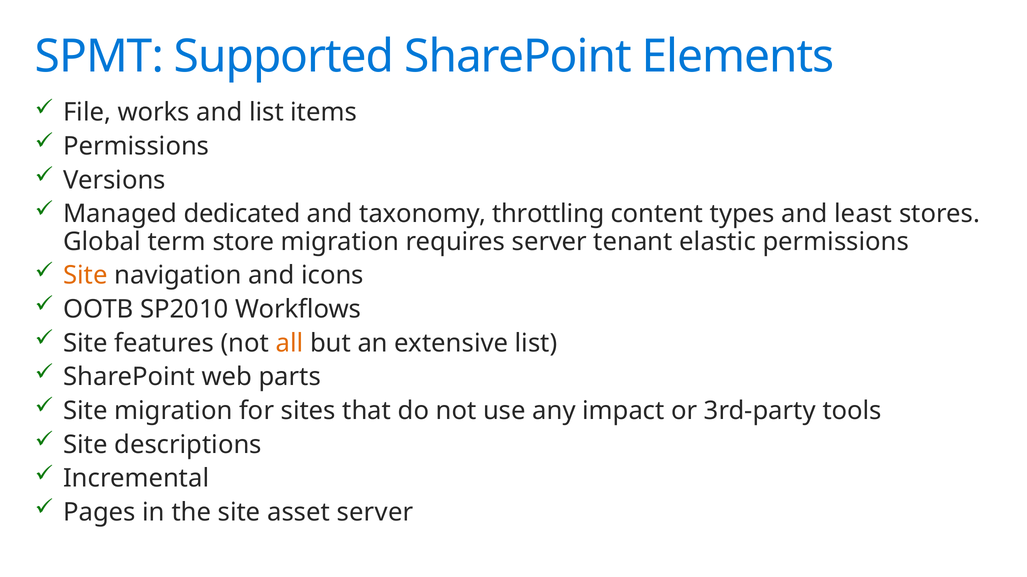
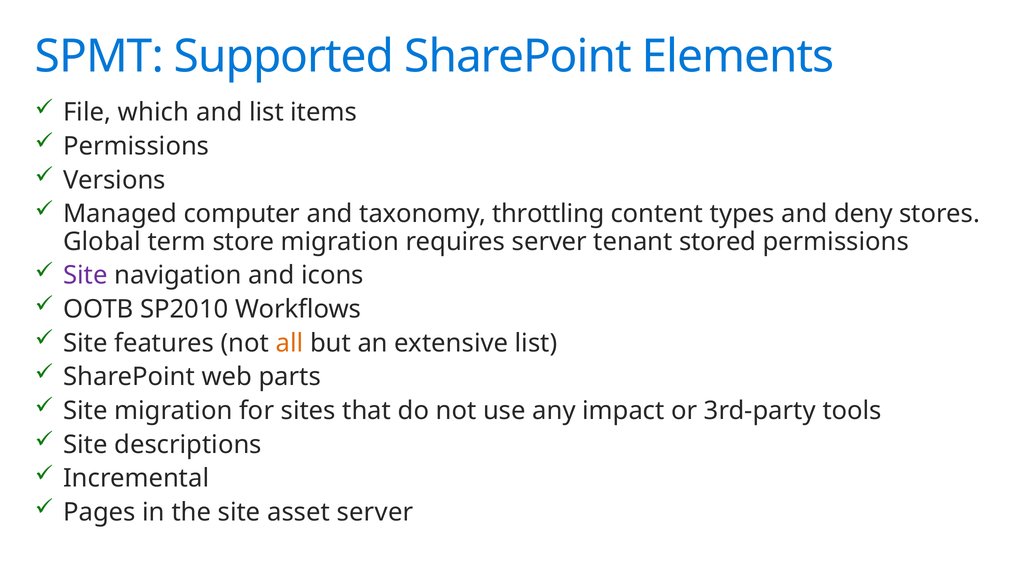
works: works -> which (154, 113)
dedicated: dedicated -> computer (242, 214)
least: least -> deny (863, 214)
elastic: elastic -> stored (718, 242)
Site colour: orange -> purple (85, 276)
